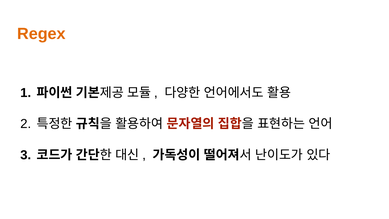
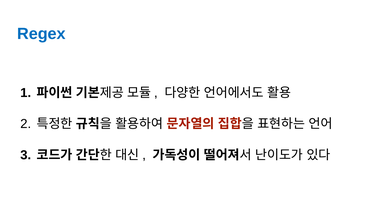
Regex colour: orange -> blue (41, 34)
